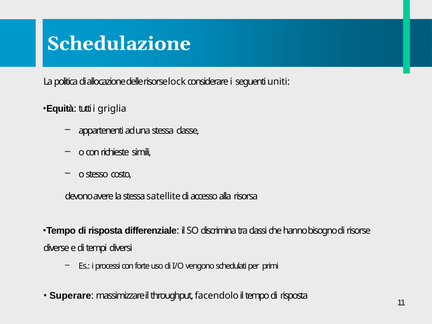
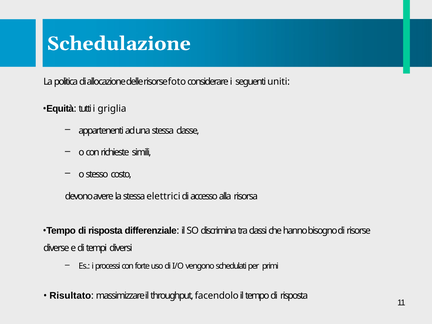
lock: lock -> foto (177, 82)
satellite: satellite -> elettrici (163, 196)
Superare: Superare -> Risultato (70, 296)
